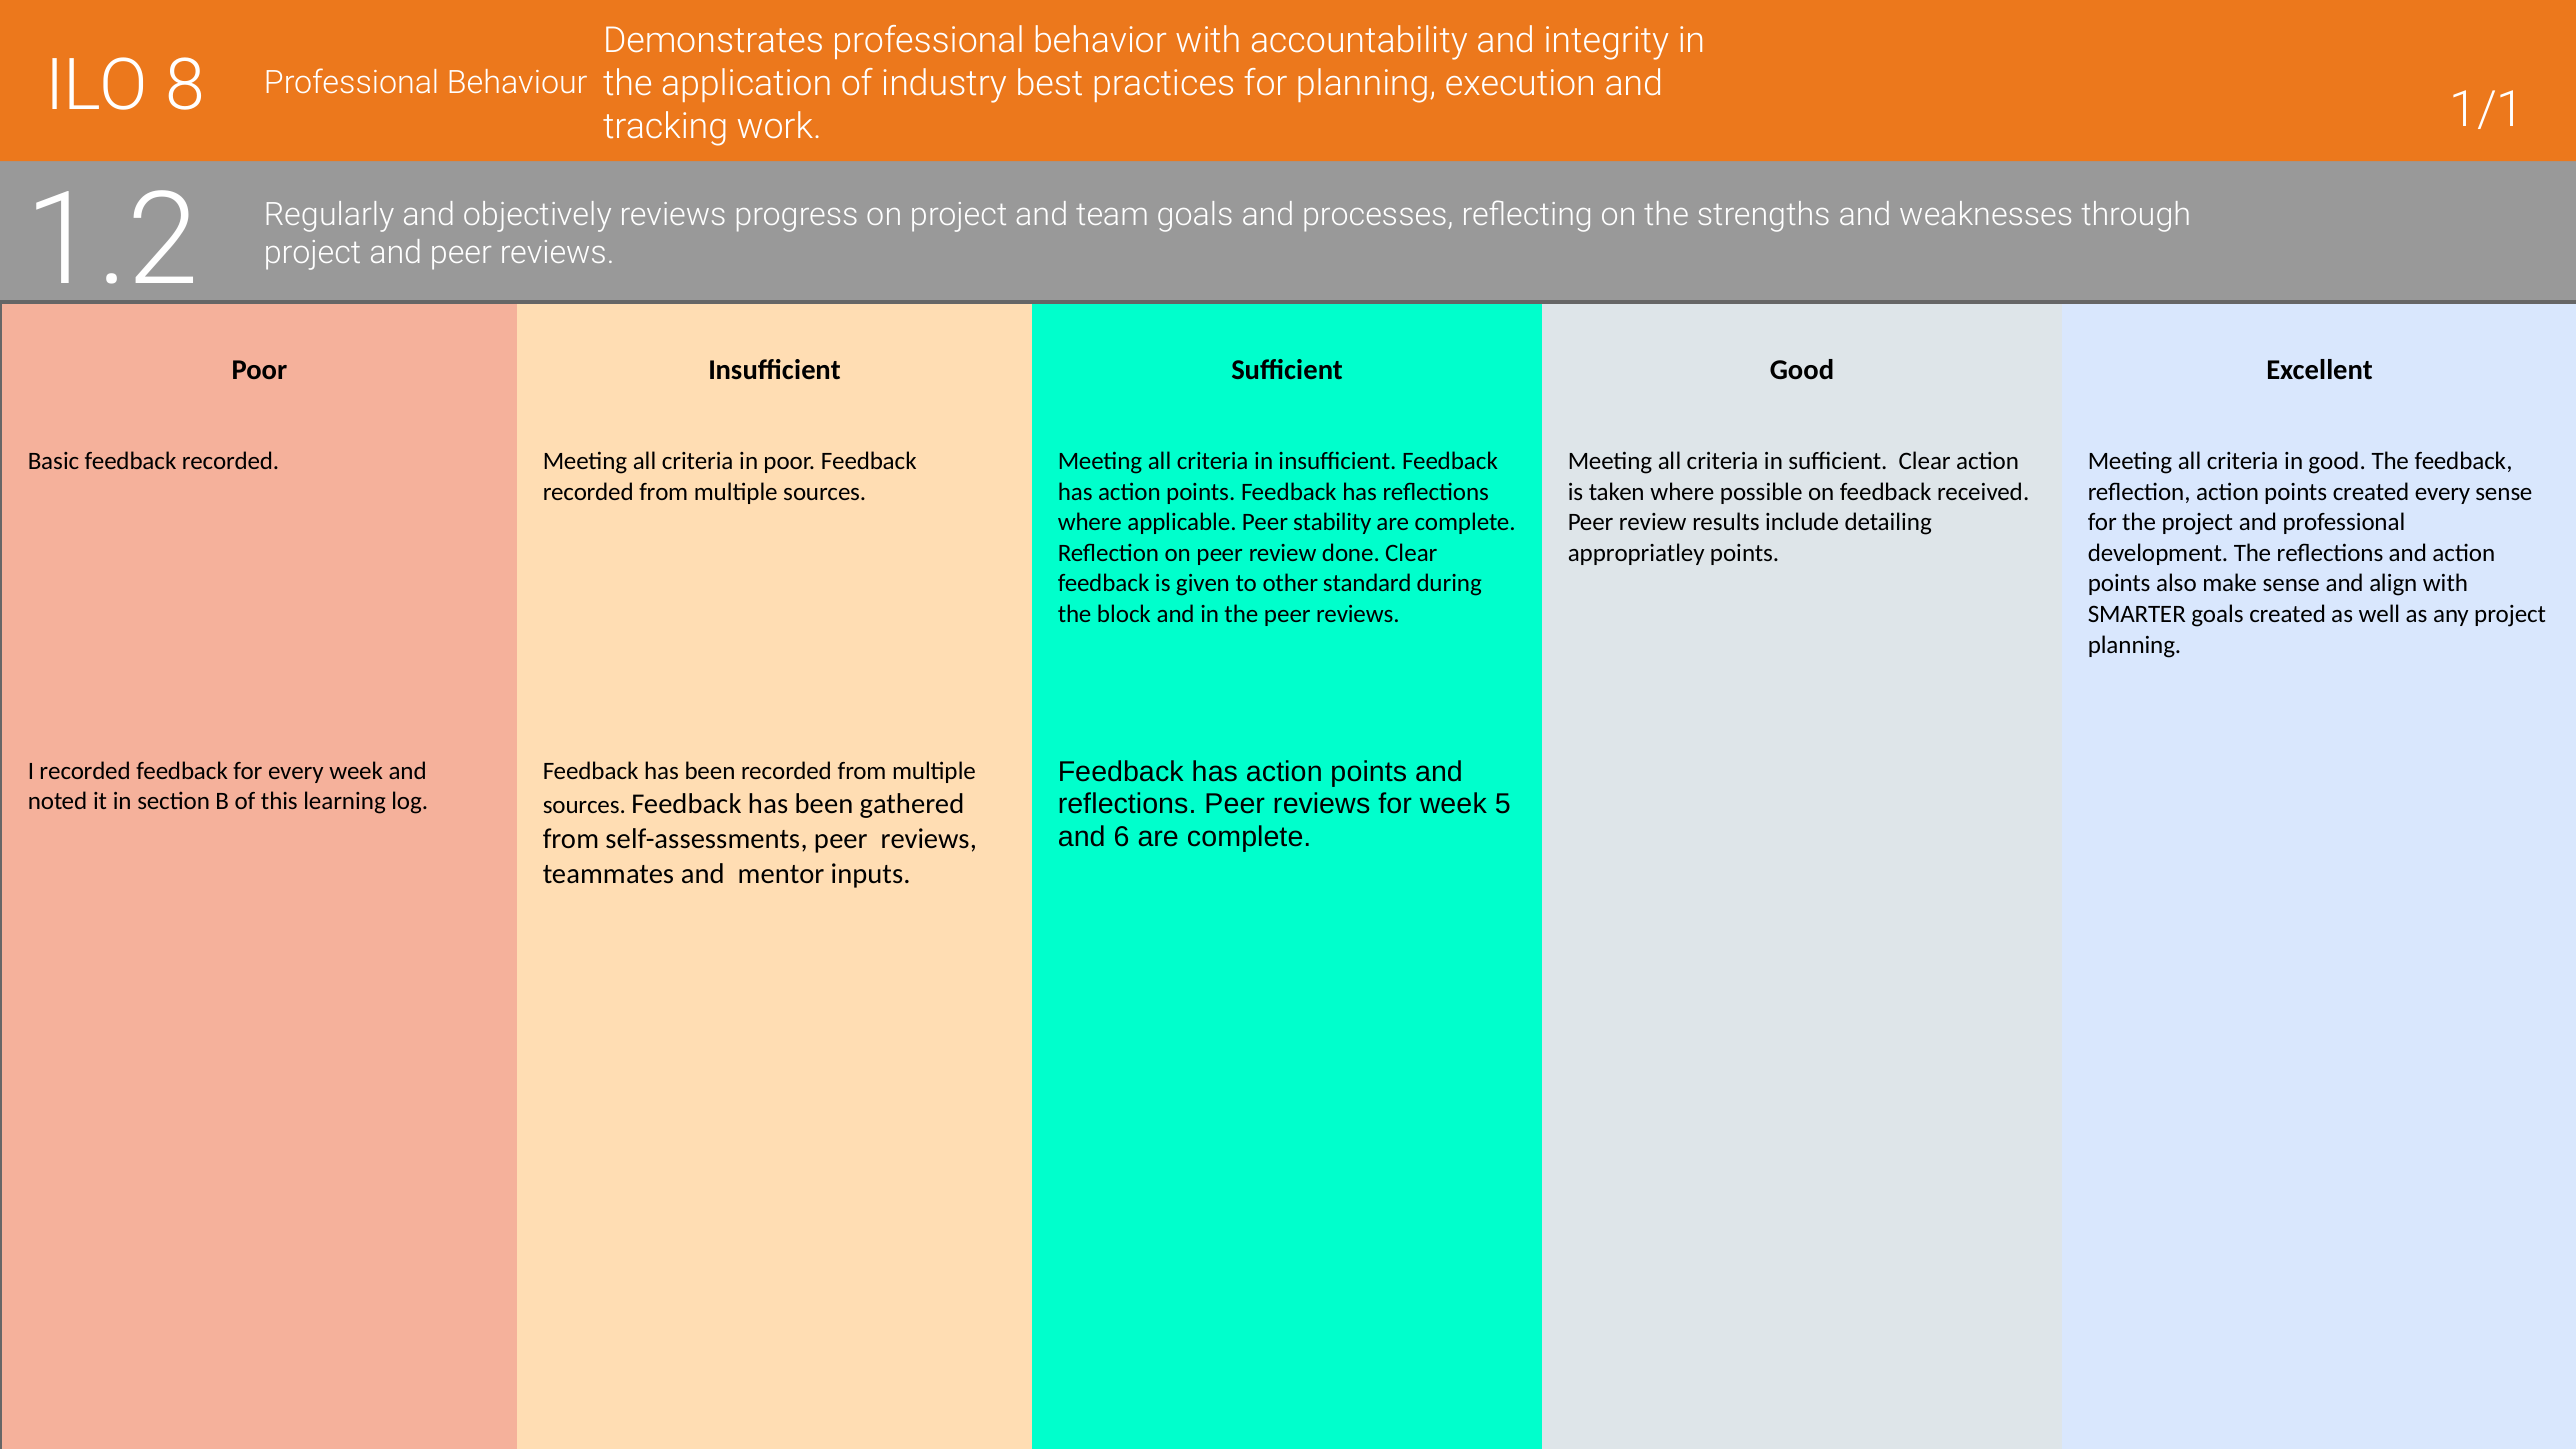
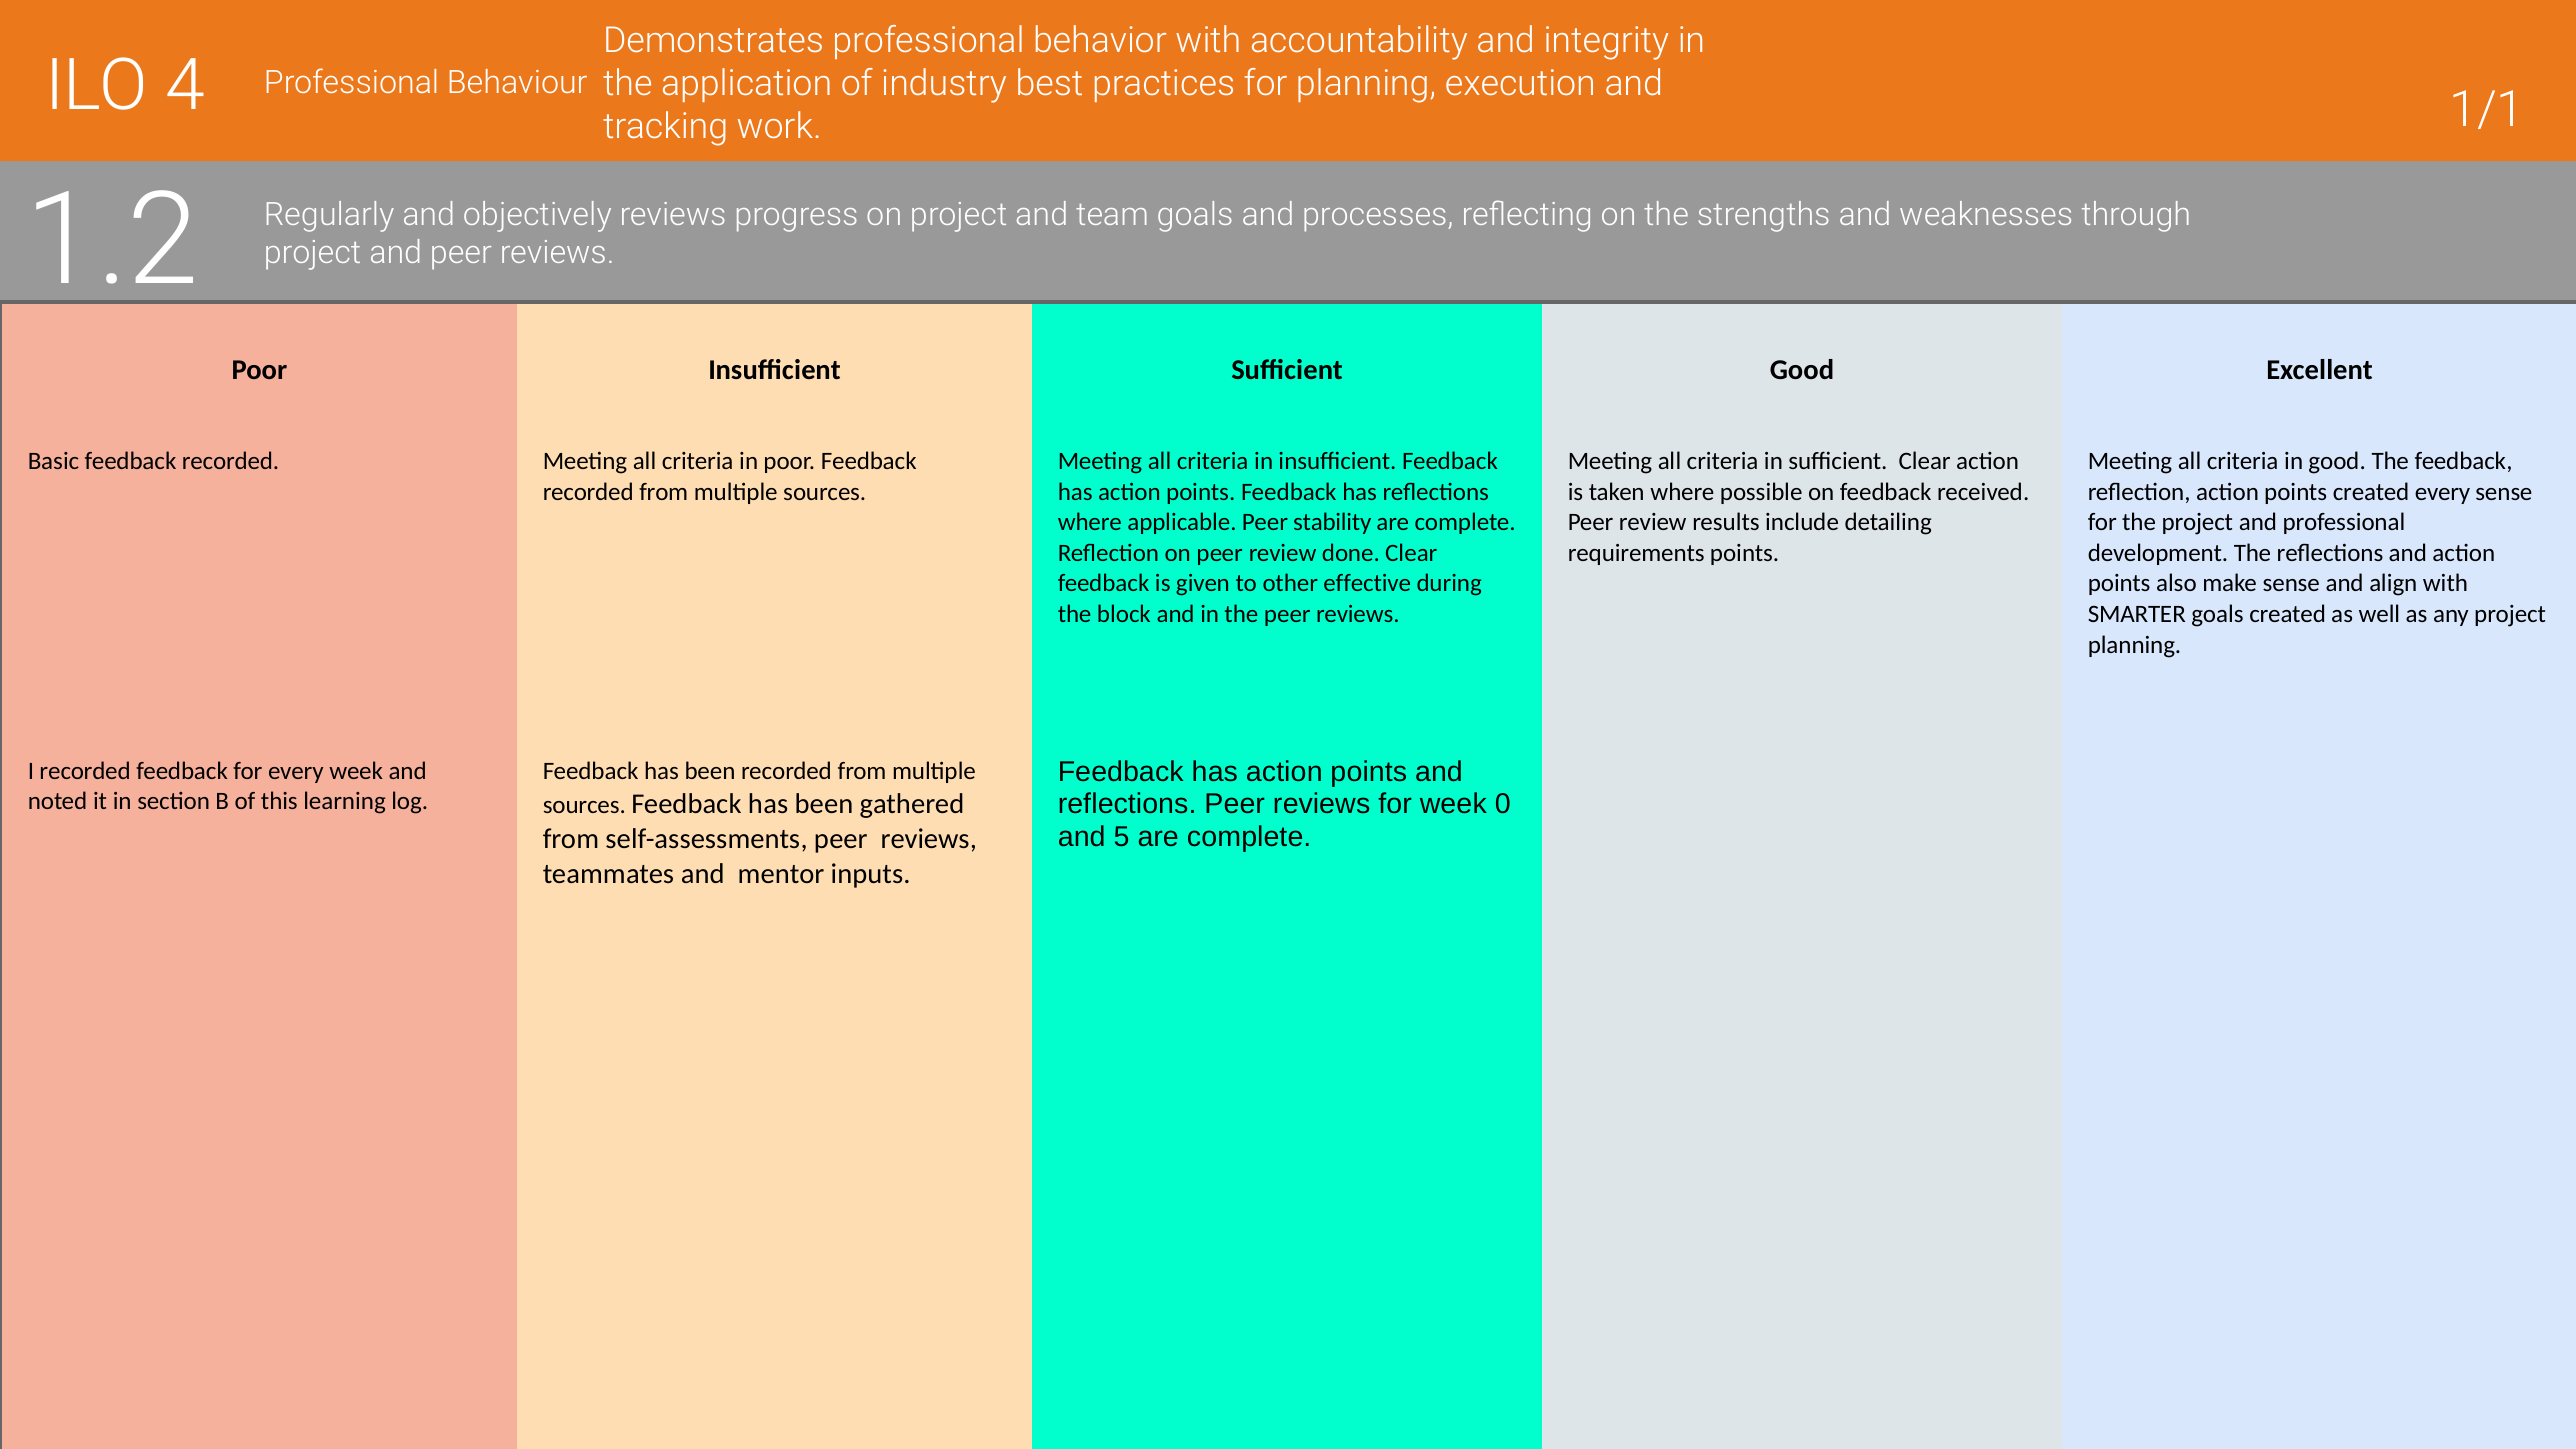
8: 8 -> 4 (186, 86)
appropriatley: appropriatley -> requirements (1636, 553)
standard: standard -> effective (1367, 584)
5: 5 -> 0 (1503, 805)
6: 6 -> 5 (1122, 837)
